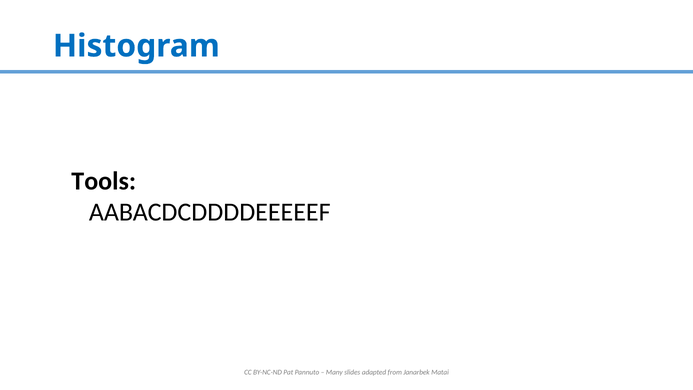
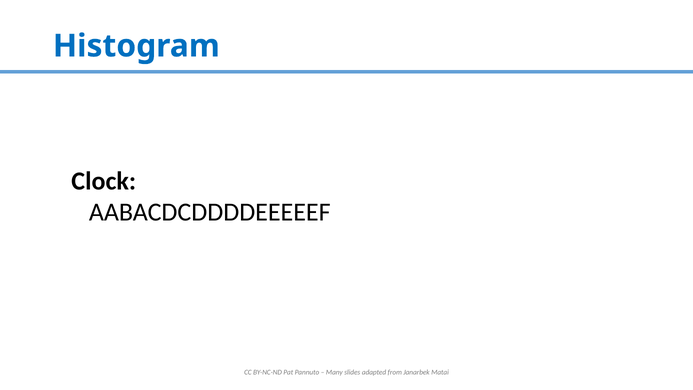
Tools: Tools -> Clock (104, 181)
